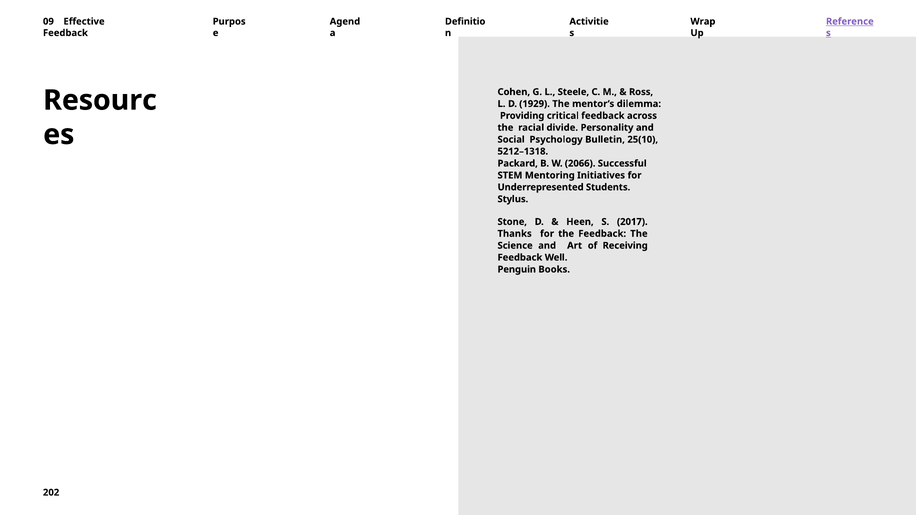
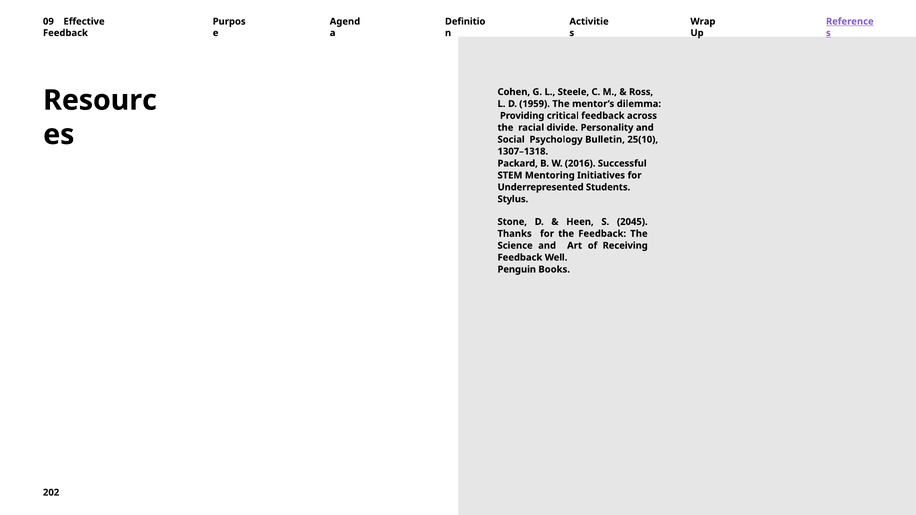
1929: 1929 -> 1959 (535, 104)
5212–1318: 5212–1318 -> 1307–1318 (523, 151)
2066: 2066 -> 2016 (580, 163)
2017: 2017 -> 2045 (632, 222)
